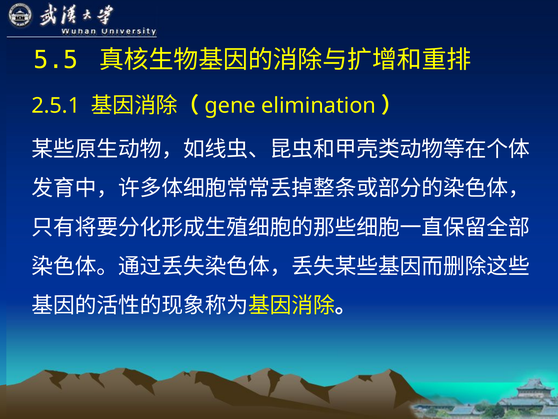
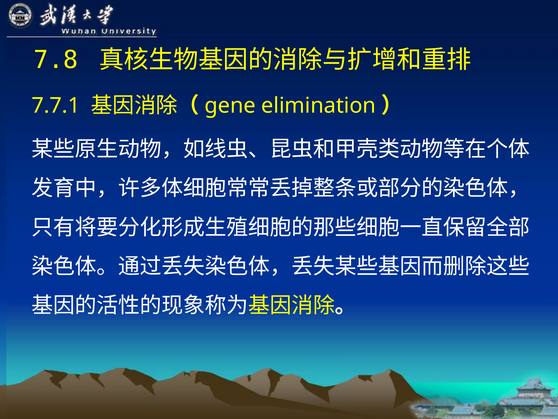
5.5: 5.5 -> 7.8 (56, 60)
2.5.1: 2.5.1 -> 7.7.1 (56, 106)
